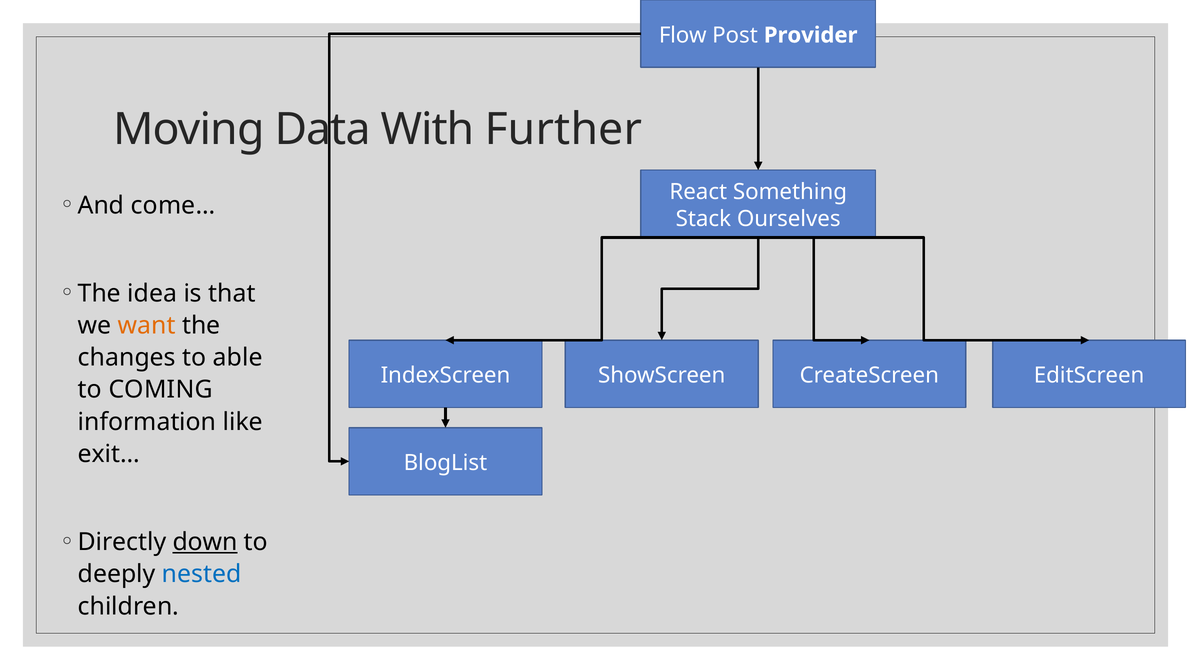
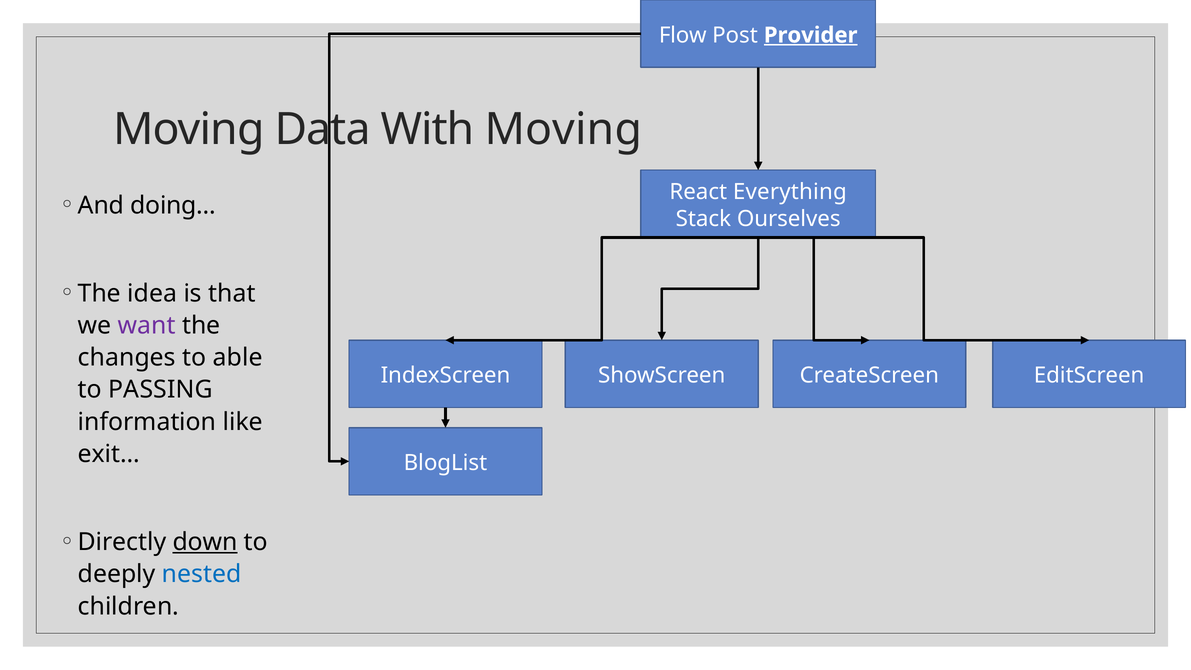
Provider underline: none -> present (811, 35)
With Further: Further -> Moving (563, 129)
Something: Something -> Everything (790, 192)
come…: come… -> doing… (173, 205)
want colour: orange -> purple (147, 325)
COMING: COMING -> PASSING (161, 390)
